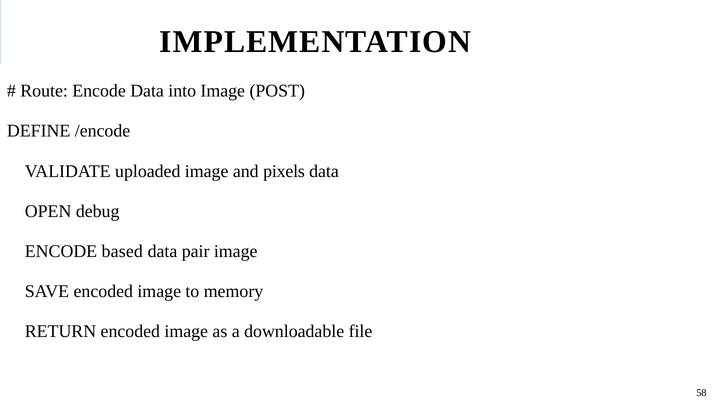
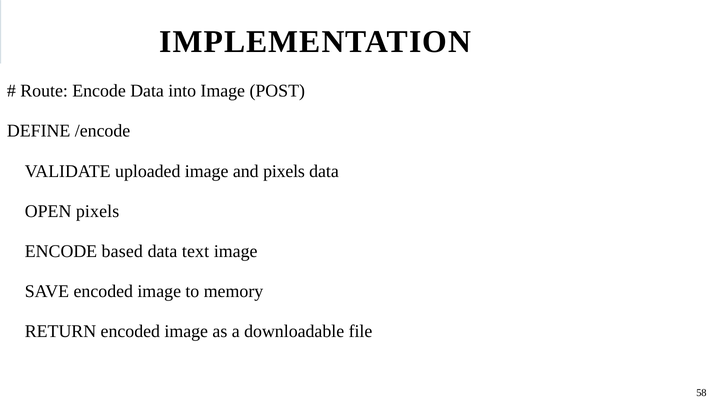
OPEN debug: debug -> pixels (98, 211)
pair: pair -> text (196, 251)
